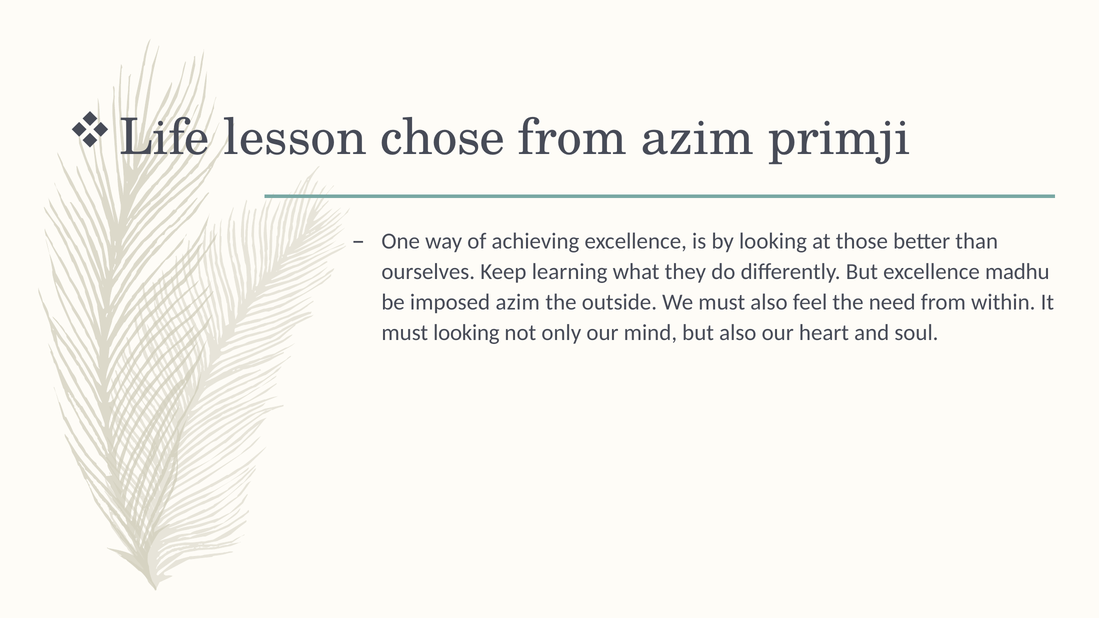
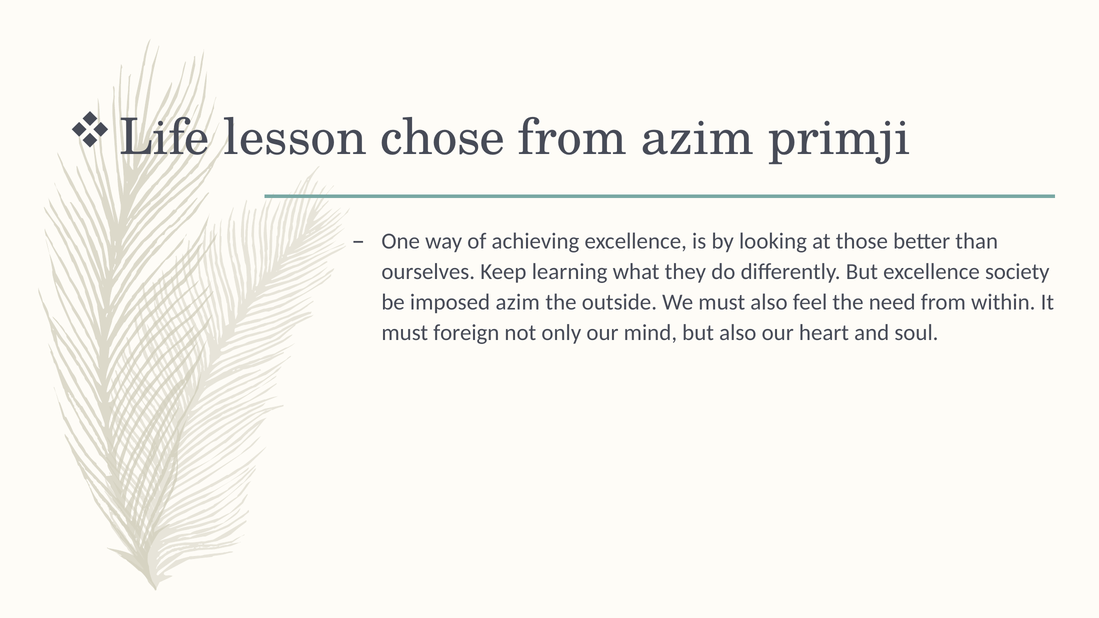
madhu: madhu -> society (1017, 272)
must looking: looking -> foreign (466, 333)
